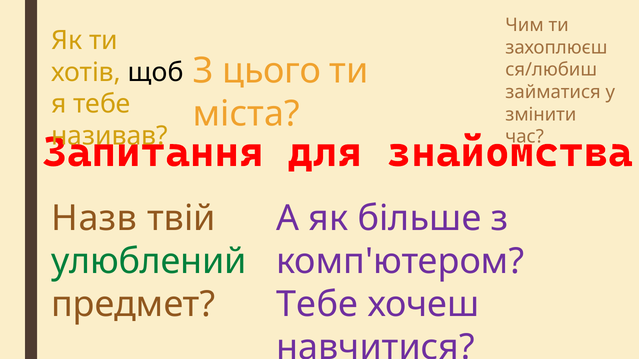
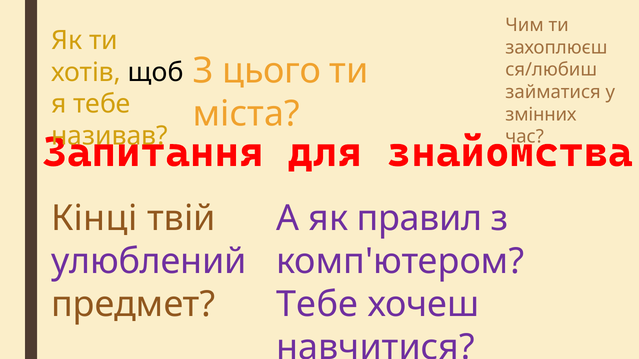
змінити: змінити -> змінних (541, 115)
Назв: Назв -> Кінці (94, 219)
більше: більше -> правил (420, 219)
улюблений colour: green -> purple (149, 262)
